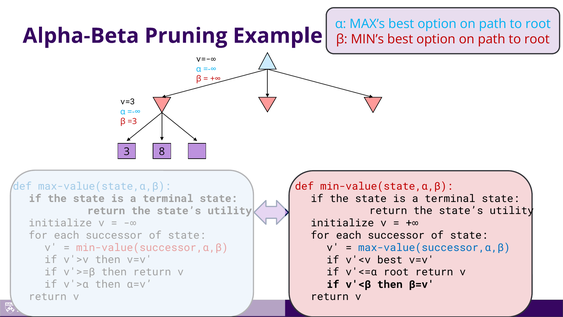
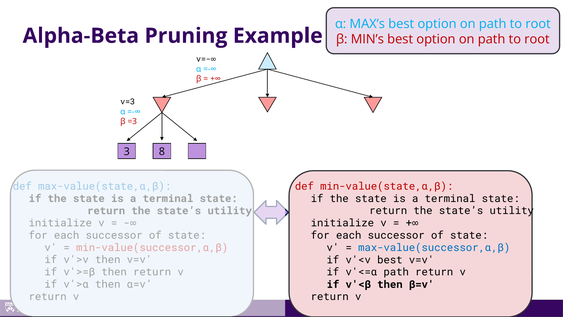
v'<=α root: root -> path (396, 272)
